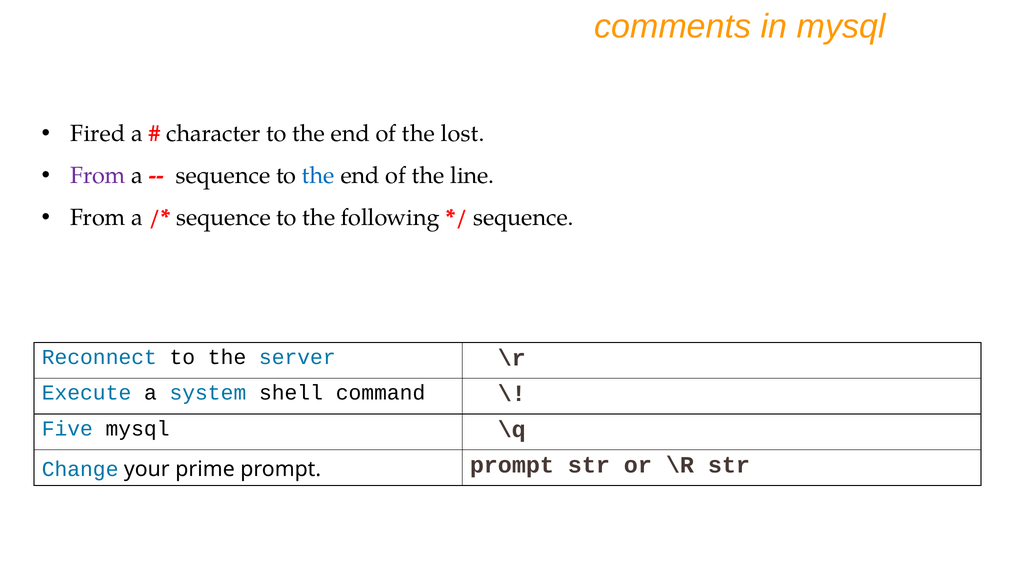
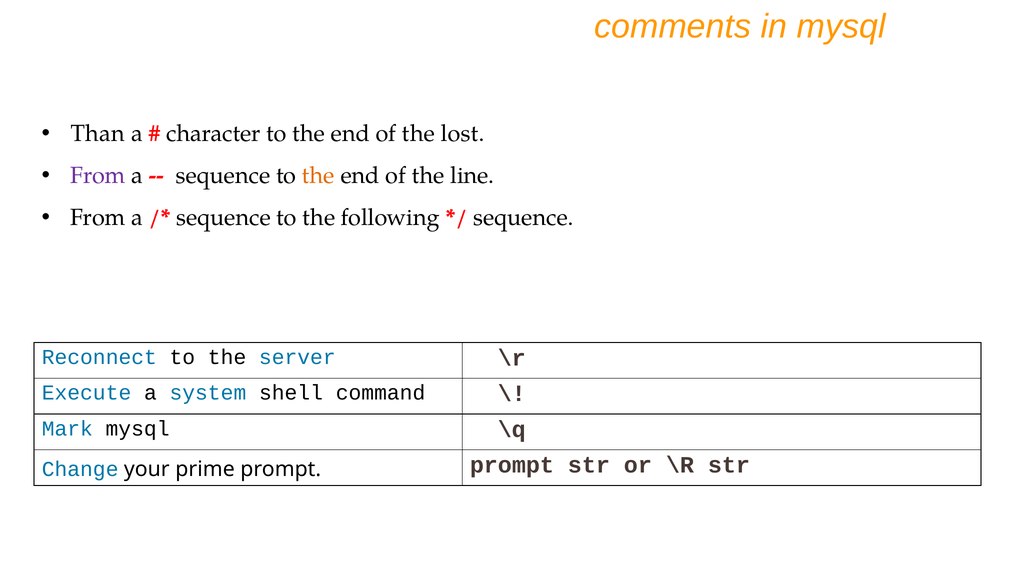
Fired: Fired -> Than (98, 134)
the colour: blue -> orange (318, 176)
Five: Five -> Mark (67, 429)
